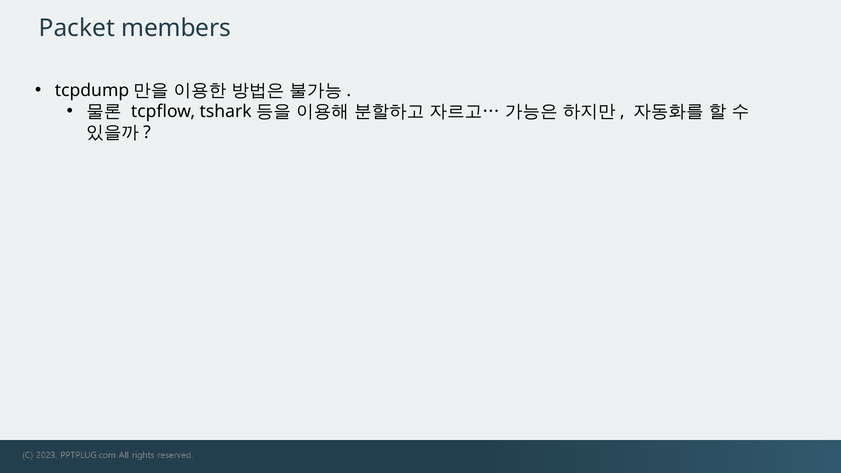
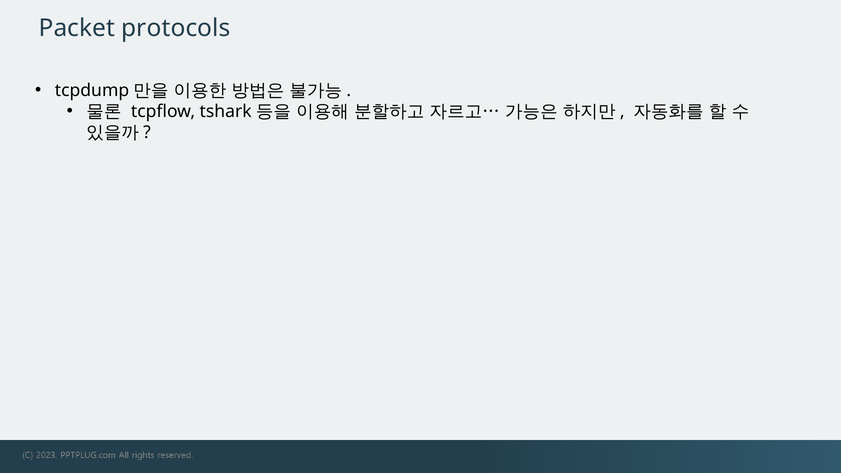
members: members -> protocols (176, 28)
